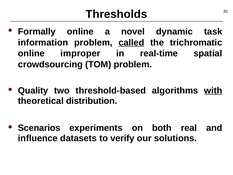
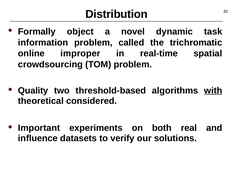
Thresholds: Thresholds -> Distribution (117, 14)
Formally online: online -> object (80, 32)
called underline: present -> none (131, 42)
distribution: distribution -> considered (92, 101)
Scenarios: Scenarios -> Important (39, 128)
